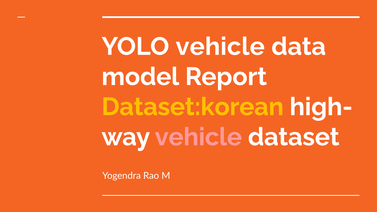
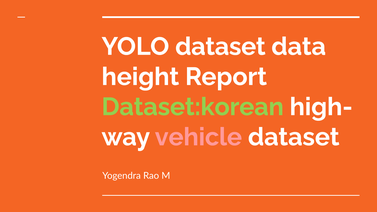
YOLO vehicle: vehicle -> dataset (220, 47)
model: model -> height (140, 77)
Dataset:korean colour: yellow -> light green (193, 107)
